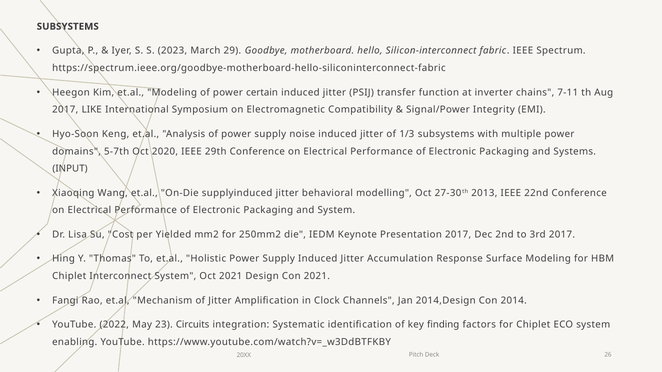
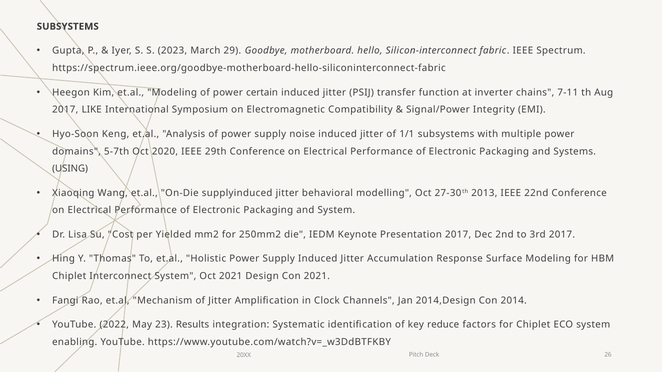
1/3: 1/3 -> 1/1 (407, 134)
INPUT: INPUT -> USING (70, 169)
Circuits: Circuits -> Results (193, 325)
finding: finding -> reduce (443, 325)
